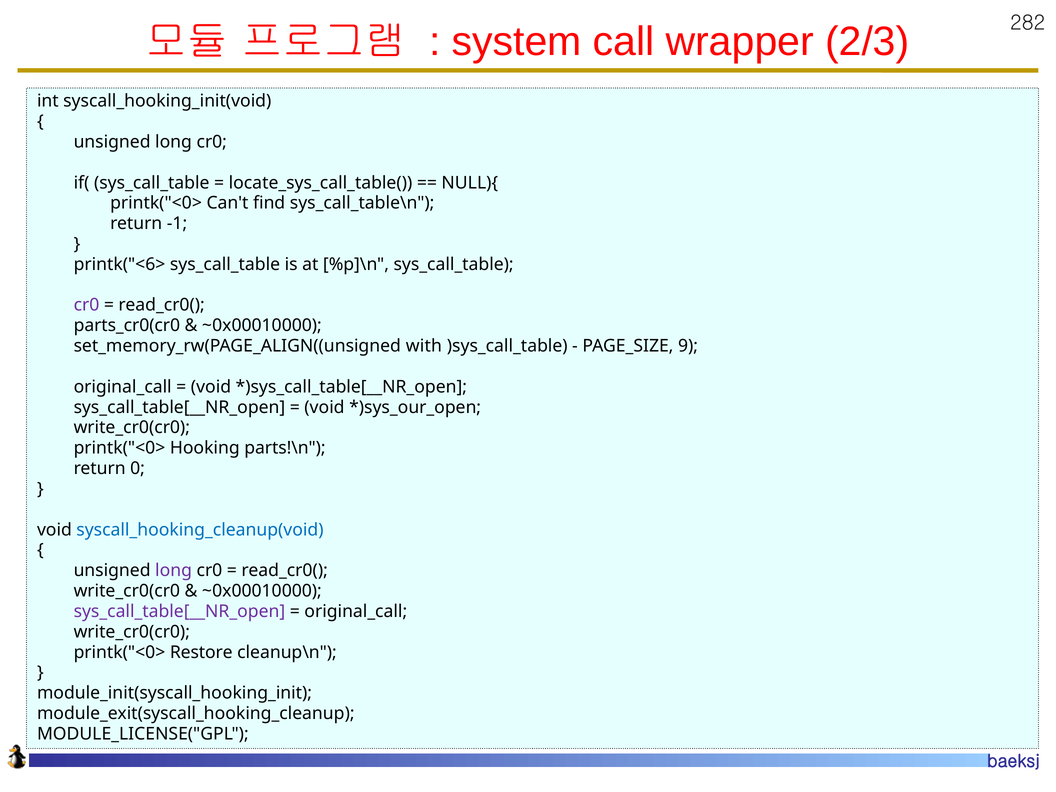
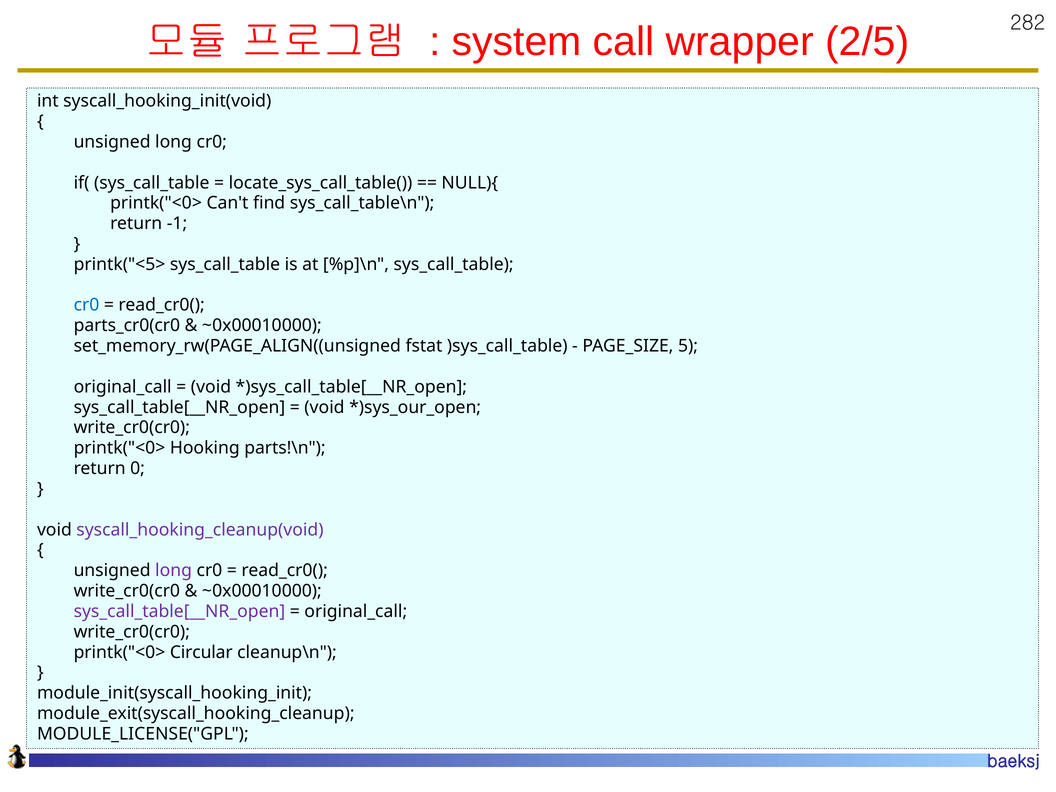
2/3: 2/3 -> 2/5 (867, 42)
printk("<6>: printk("<6> -> printk("<5> (120, 264)
cr0 colour: purple -> blue (87, 305)
with: with -> fstat (424, 346)
9: 9 -> 5 (688, 346)
syscall_hooking_cleanup(void colour: blue -> purple (200, 530)
Restore: Restore -> Circular (201, 652)
